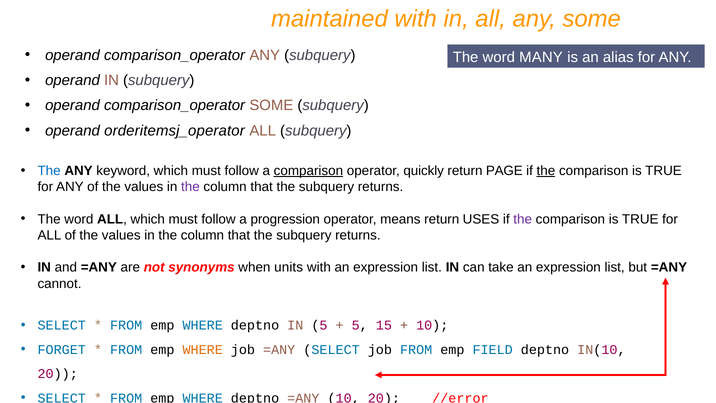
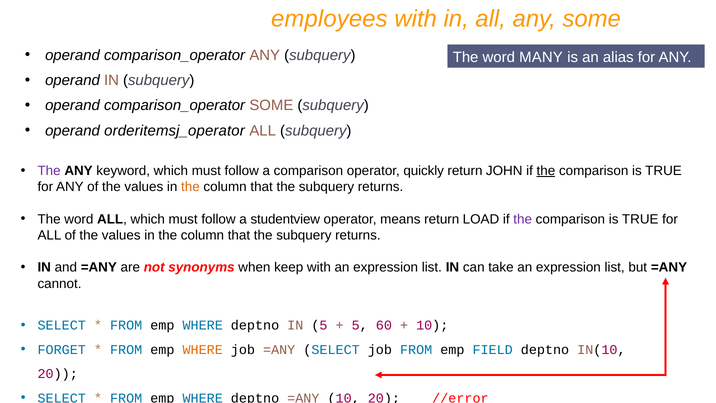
maintained: maintained -> employees (329, 19)
The colour: blue -> purple (49, 171)
comparison underline: present -> none (308, 171)
PAGE: PAGE -> JOHN (504, 171)
the colour: purple -> orange (190, 187)
progression: progression -> studentview (285, 219)
USES: USES -> LOAD (481, 219)
units: units -> keep (289, 267)
15: 15 -> 60 (384, 325)
